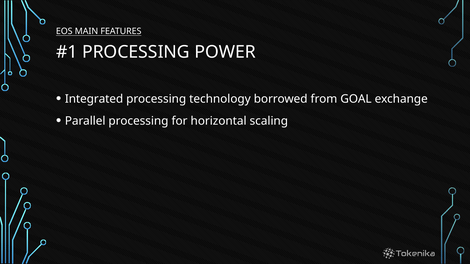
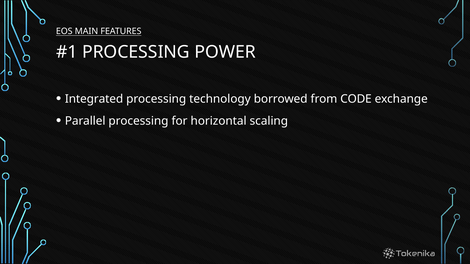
GOAL: GOAL -> CODE (356, 99)
